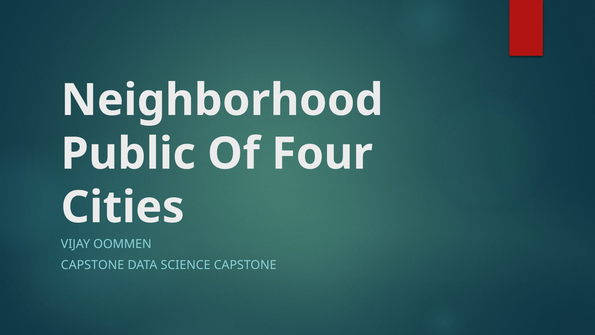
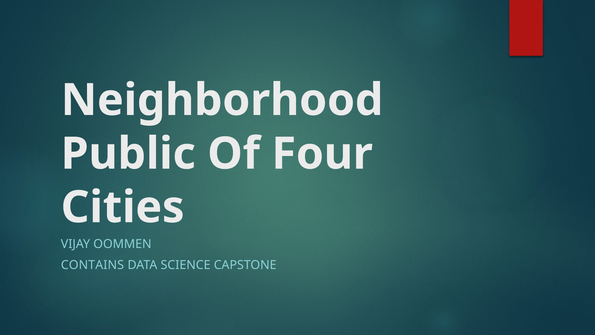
CAPSTONE: CAPSTONE -> CONTAINS (92, 265)
